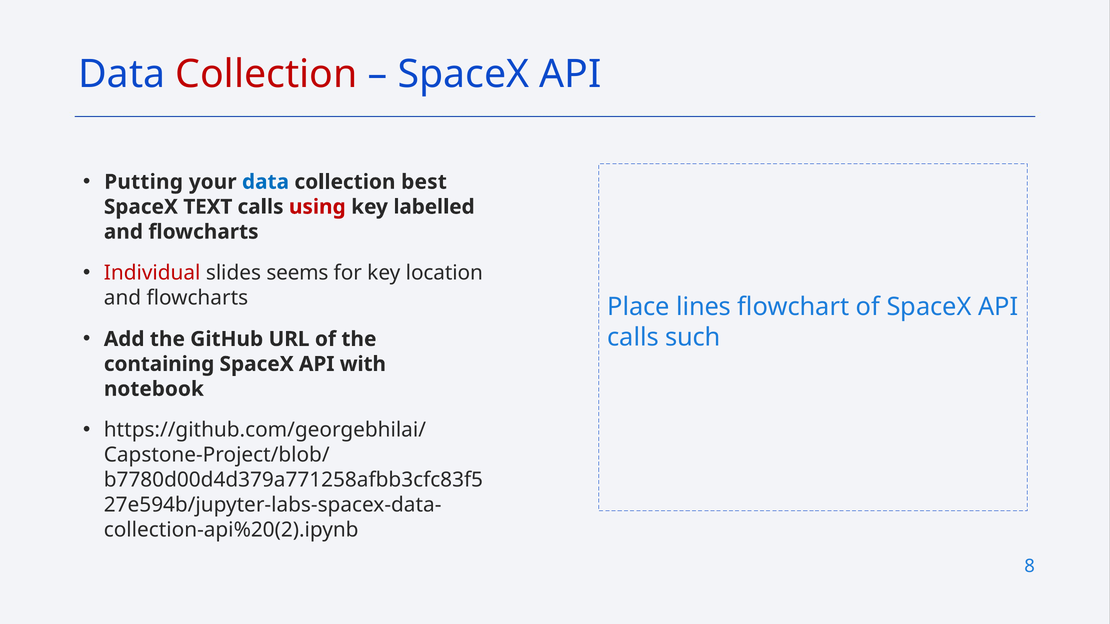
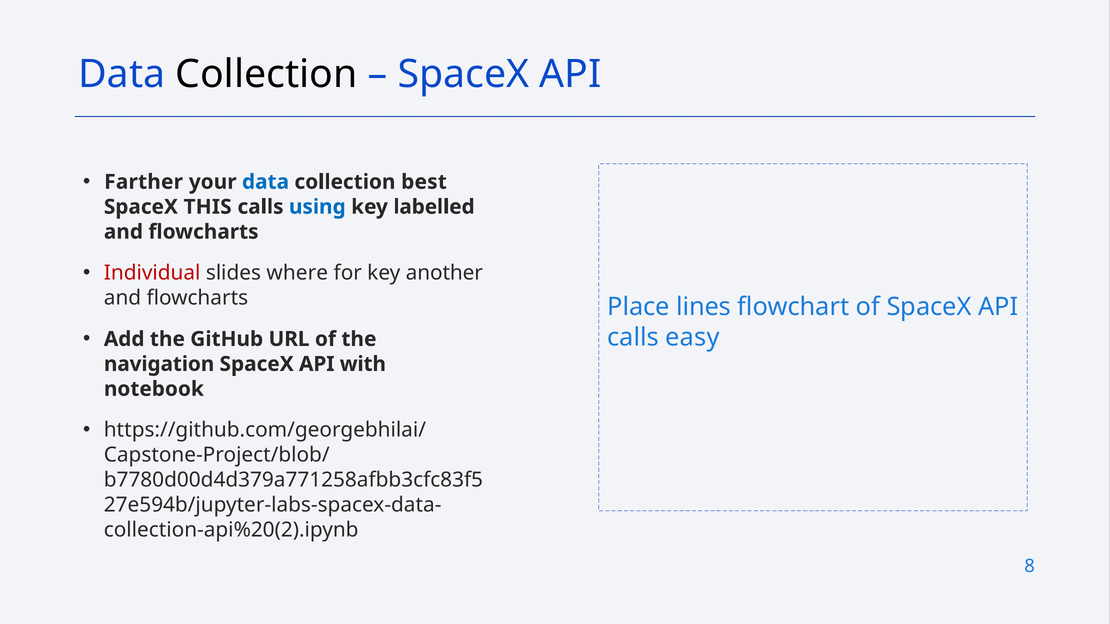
Collection colour: red -> black (266, 74)
Putting: Putting -> Farther (144, 182)
TEXT: TEXT -> THIS (208, 207)
using colour: red -> blue (317, 207)
seems: seems -> where (297, 273)
location: location -> another (444, 273)
such: such -> easy (693, 337)
containing: containing -> navigation (159, 364)
